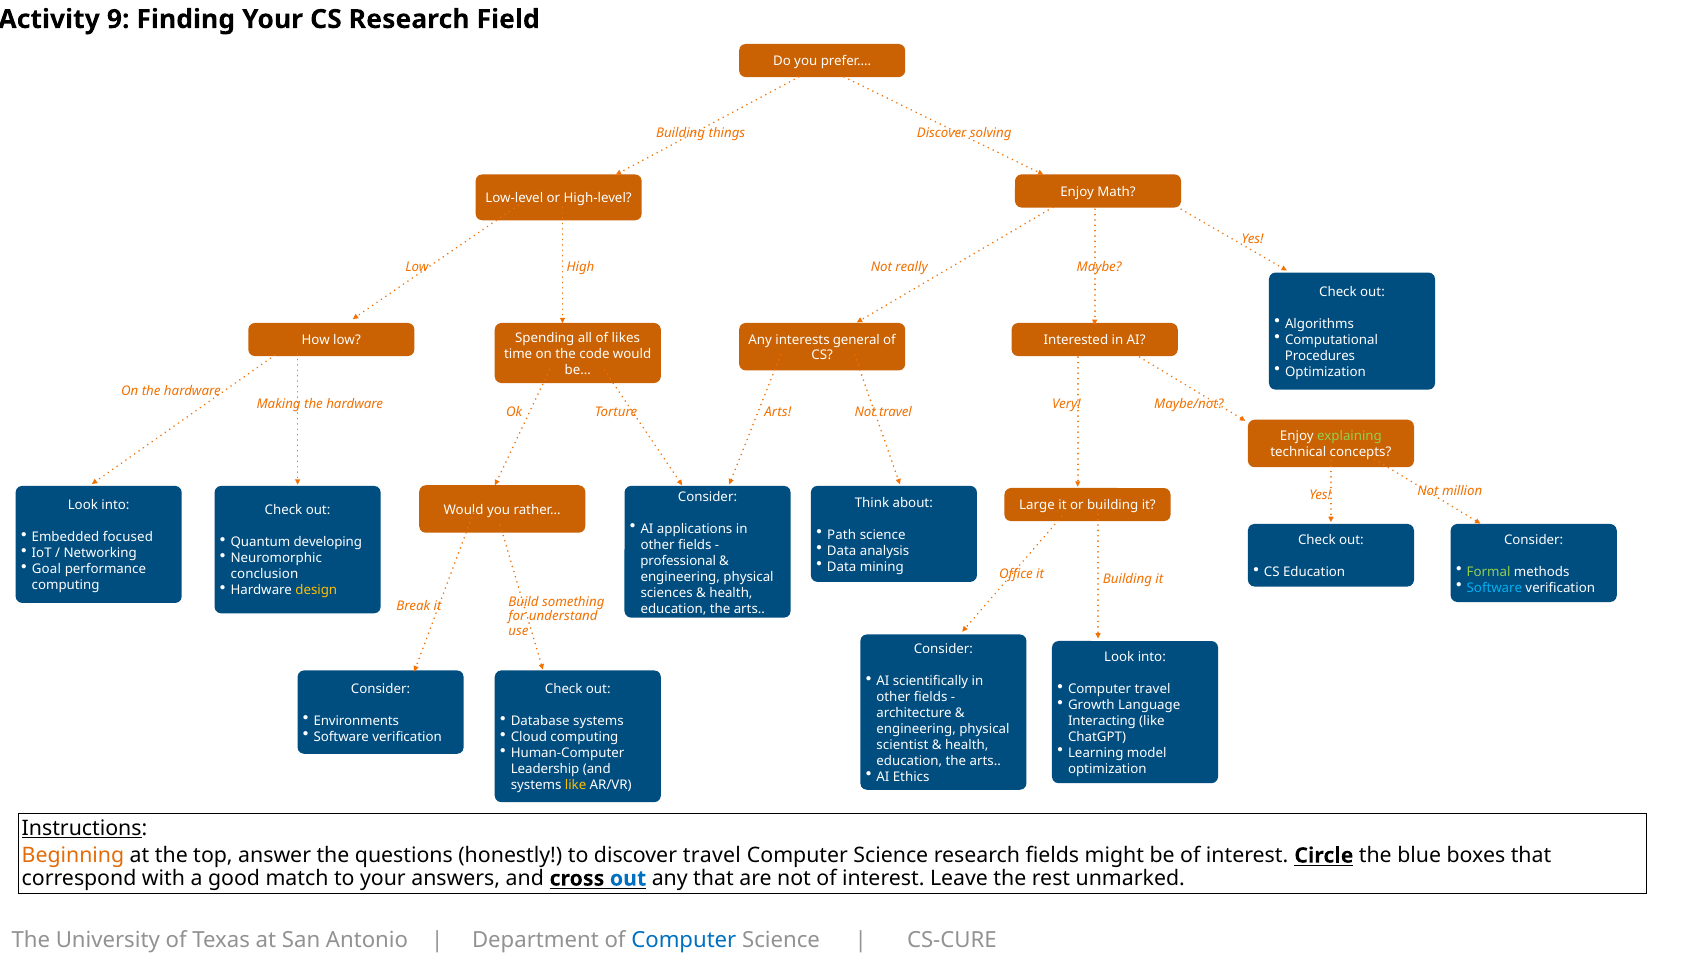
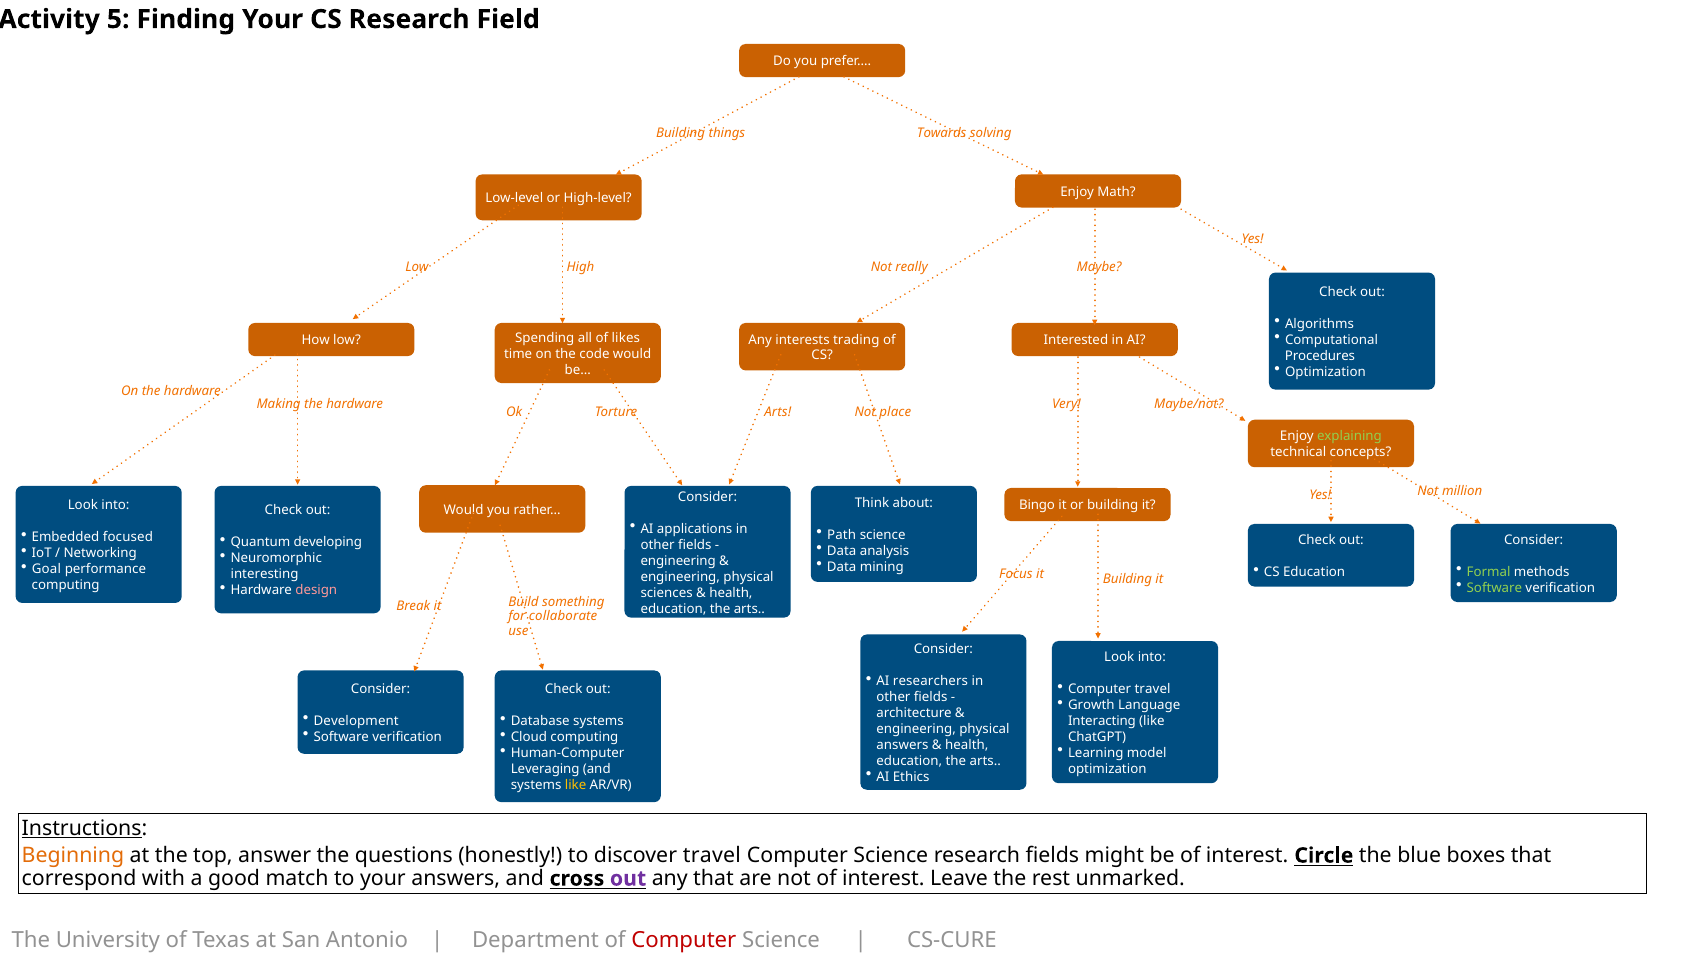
9: 9 -> 5 (118, 19)
things Discover: Discover -> Towards (942, 133)
general: general -> trading (856, 339)
Not travel: travel -> place (895, 412)
Large: Large -> Bingo (1037, 505)
professional: professional -> engineering (678, 560)
Office: Office -> Focus (1016, 573)
conclusion: conclusion -> interesting (265, 574)
Software colour: light blue -> light green (1494, 588)
design colour: yellow -> pink (316, 590)
understand: understand -> collaborate (563, 616)
scientifically: scientifically -> researchers (930, 681)
Environments: Environments -> Development (356, 721)
scientist: scientist -> answers (902, 745)
Leadership: Leadership -> Leveraging (545, 769)
out colour: blue -> purple (628, 878)
Computer colour: blue -> red (684, 940)
